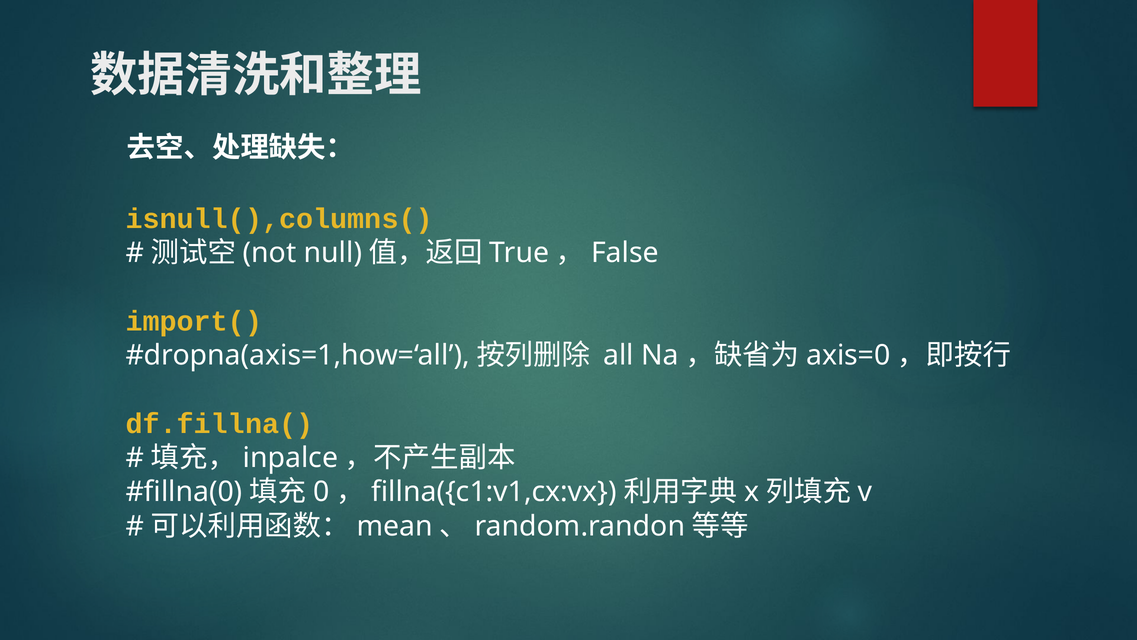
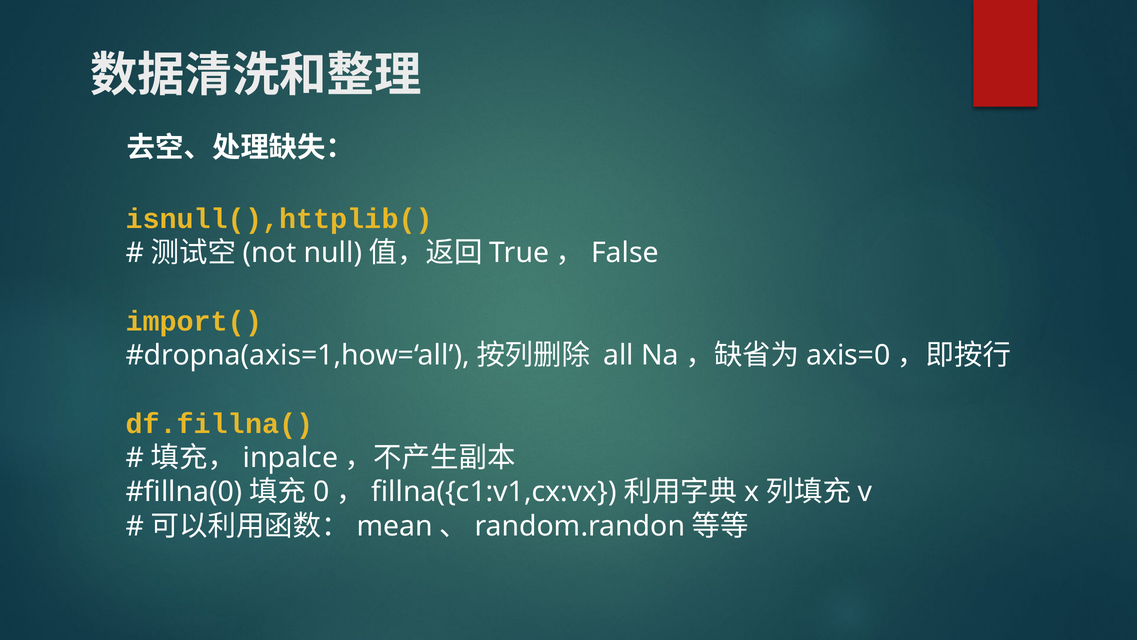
isnull(),columns(: isnull(),columns( -> isnull(),httplib( (279, 219)
